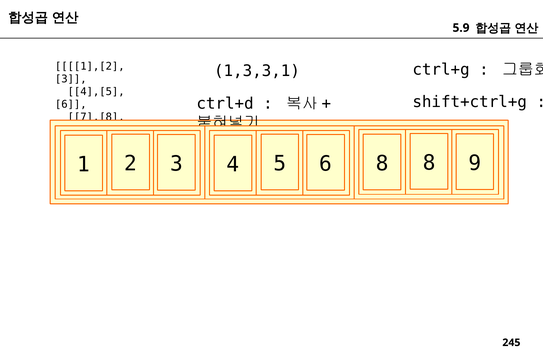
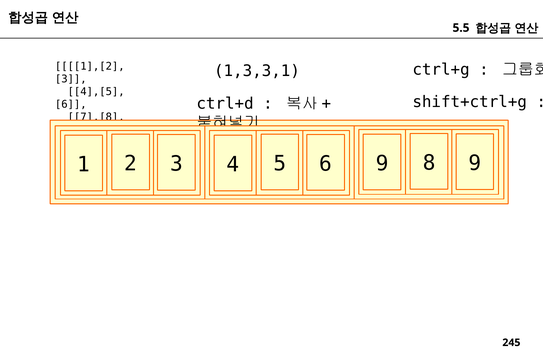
5.9: 5.9 -> 5.5 (461, 28)
6 8: 8 -> 9 (382, 163)
